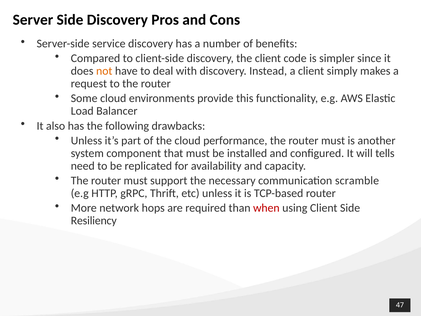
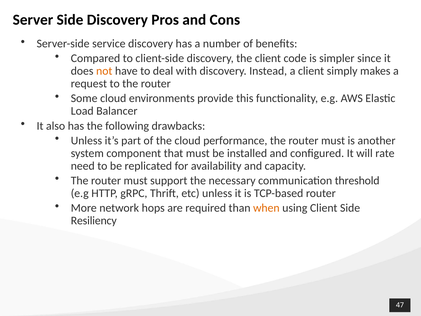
tells: tells -> rate (385, 153)
scramble: scramble -> threshold (357, 180)
when colour: red -> orange (266, 208)
